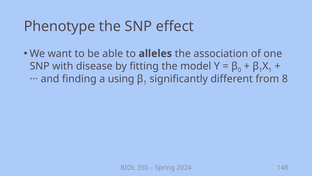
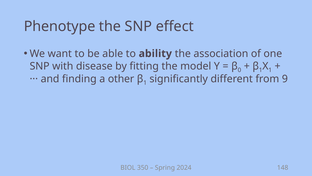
alleles: alleles -> ability (155, 53)
using: using -> other (121, 79)
8: 8 -> 9 (285, 79)
